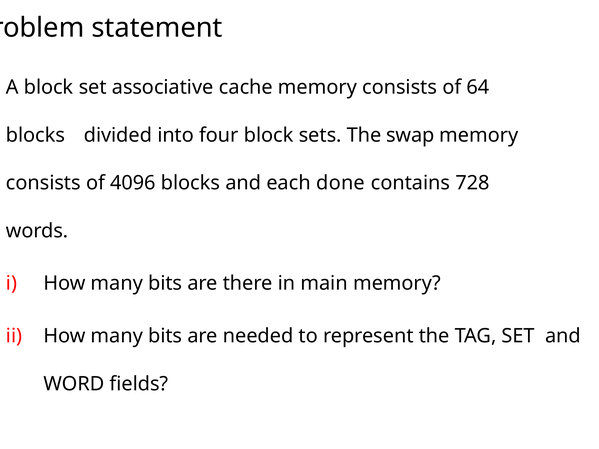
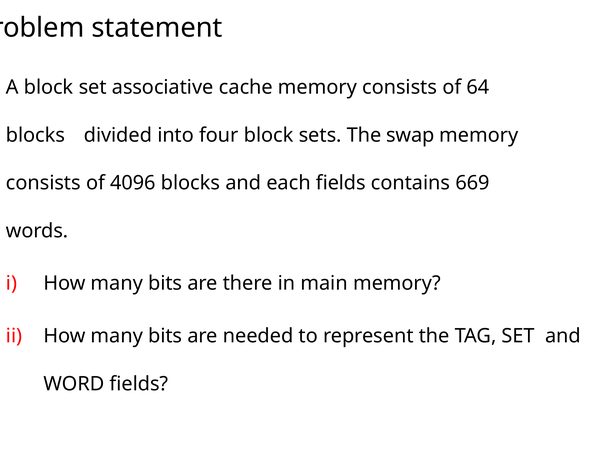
each done: done -> fields (341, 183)
728: 728 -> 669 (473, 183)
